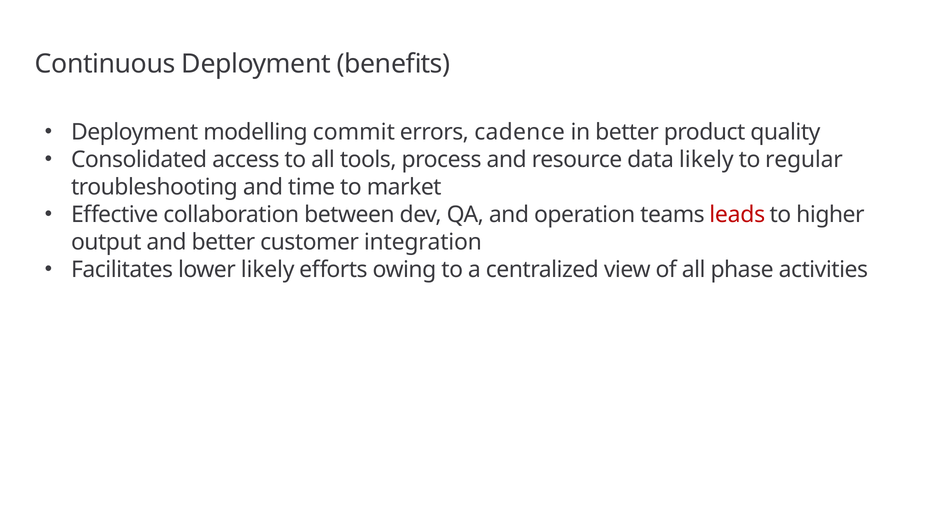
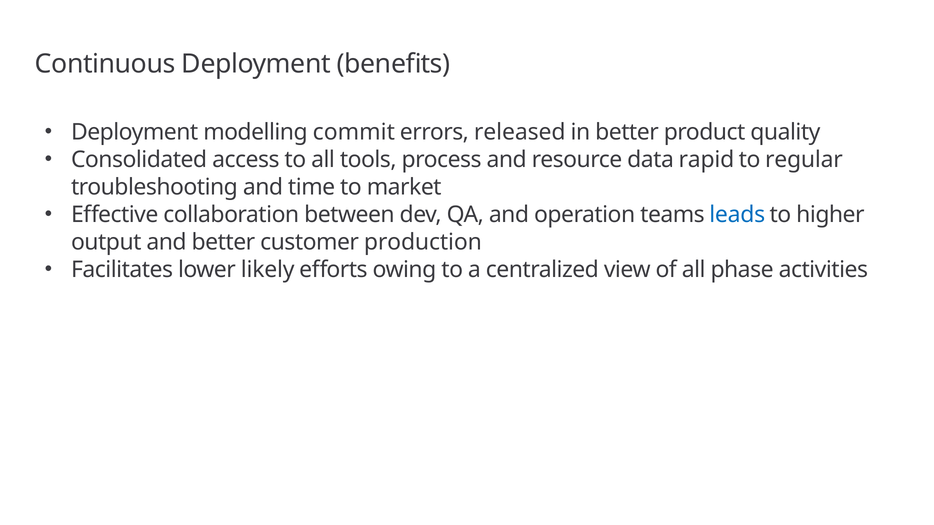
cadence: cadence -> released (520, 132)
data likely: likely -> rapid (706, 160)
leads colour: red -> blue (737, 215)
integration: integration -> production (423, 242)
